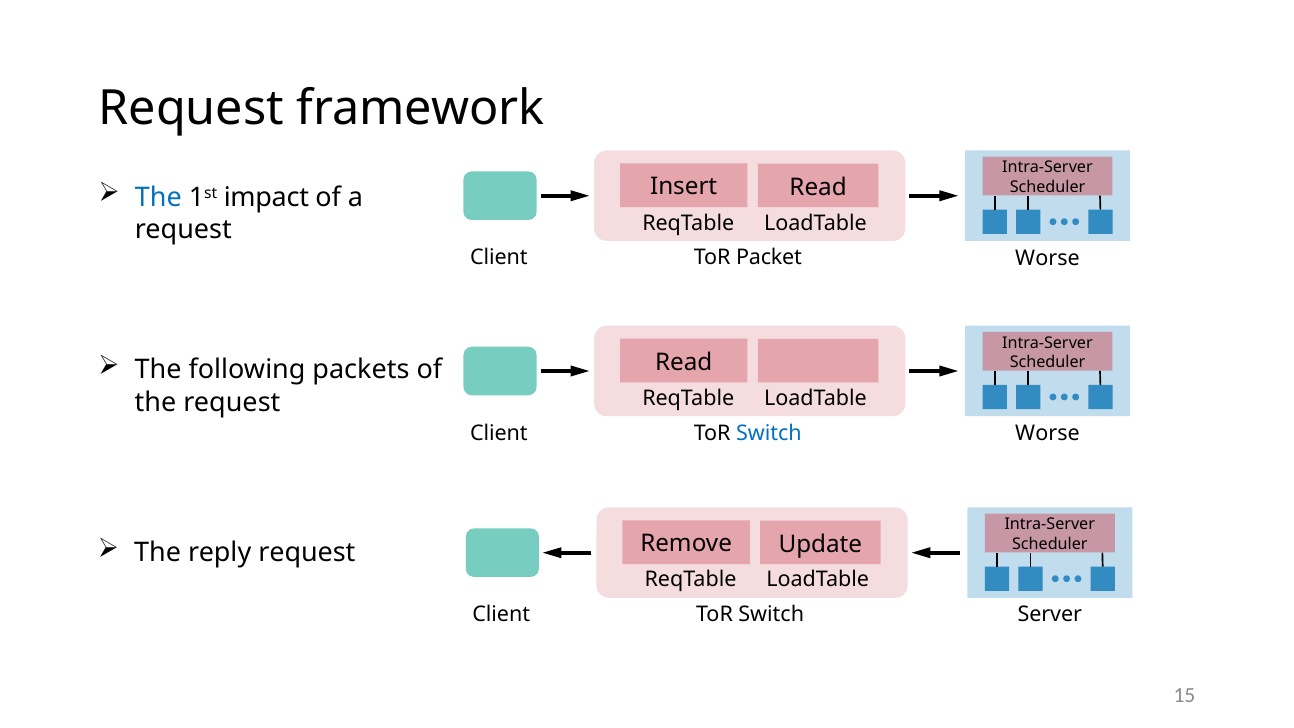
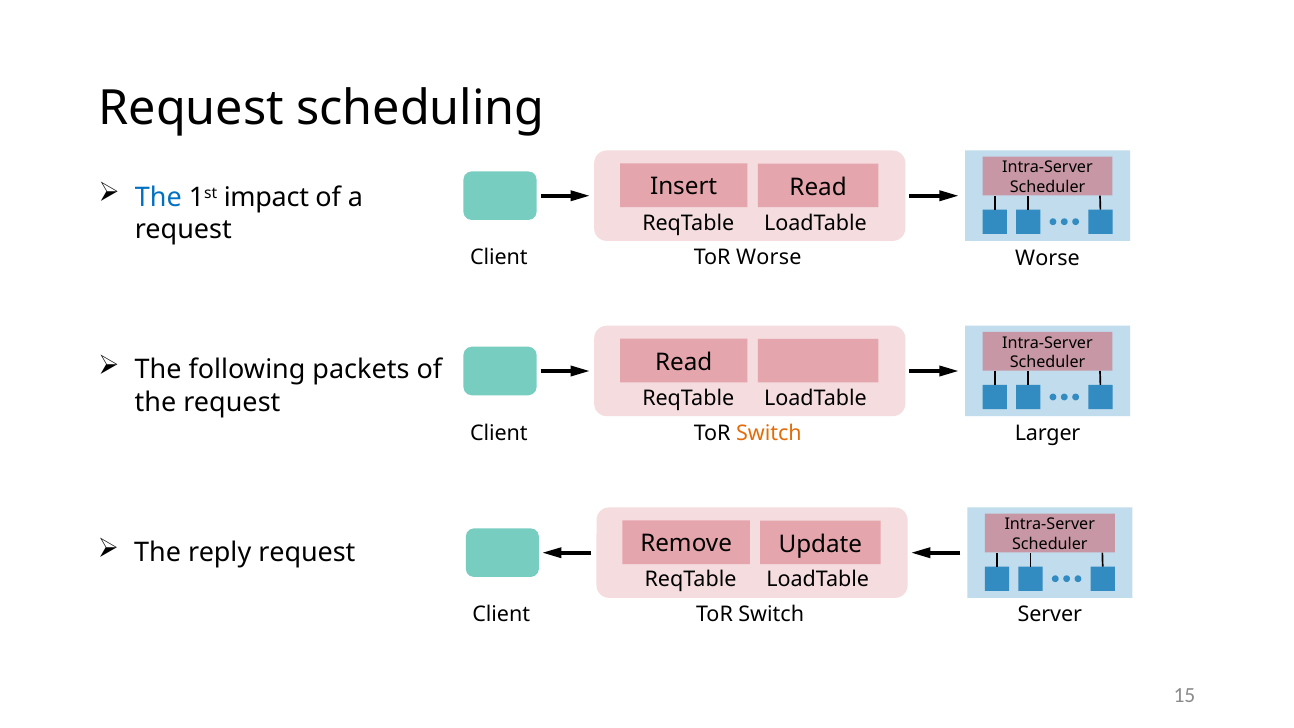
framework: framework -> scheduling (420, 109)
ToR Packet: Packet -> Worse (769, 258)
Switch colour: blue -> orange (769, 433)
Worse: Worse -> Larger (1048, 433)
